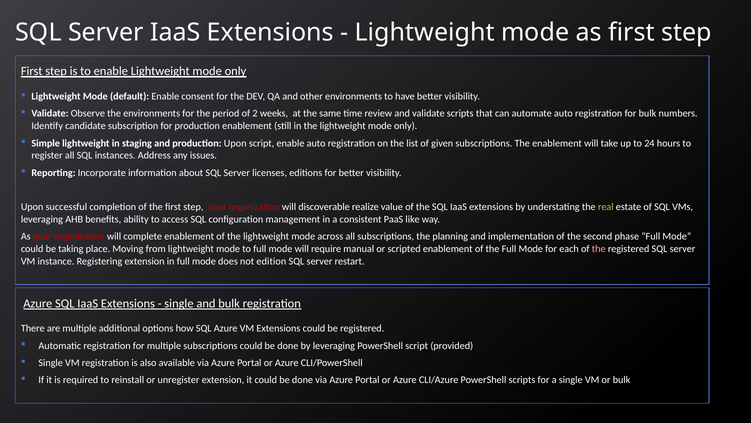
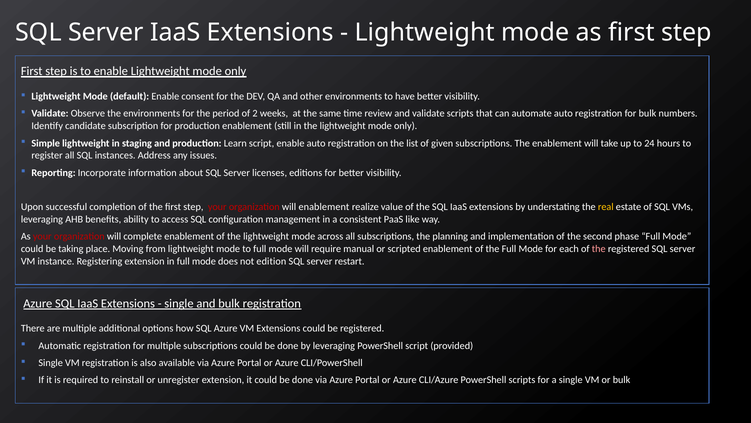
production Upon: Upon -> Learn (235, 143)
will discoverable: discoverable -> enablement (324, 207)
real colour: light green -> yellow (606, 207)
